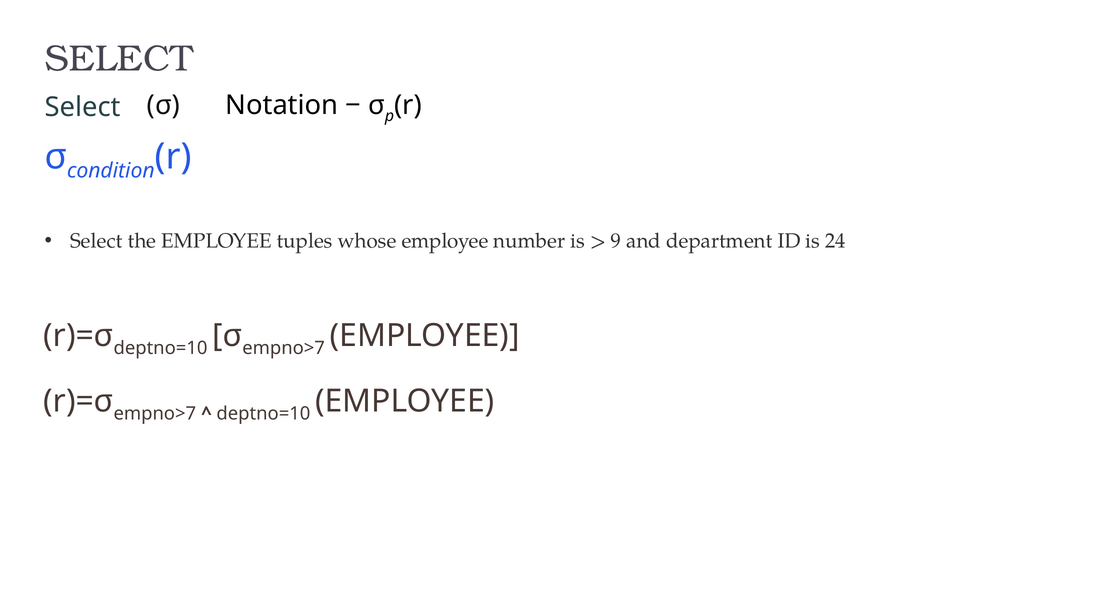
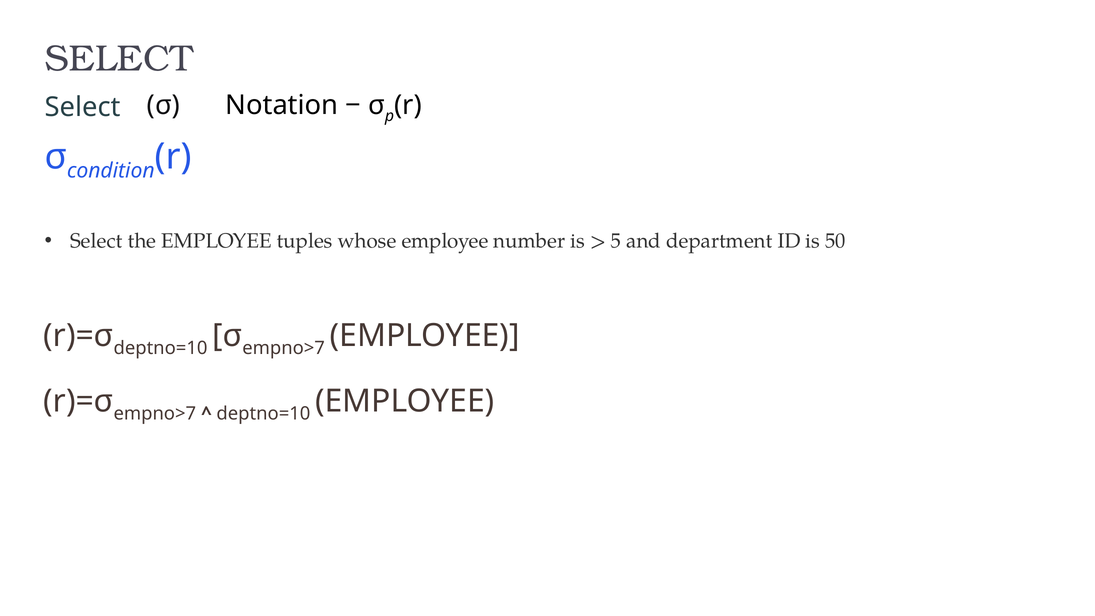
9: 9 -> 5 (616, 241)
24: 24 -> 50 (835, 241)
